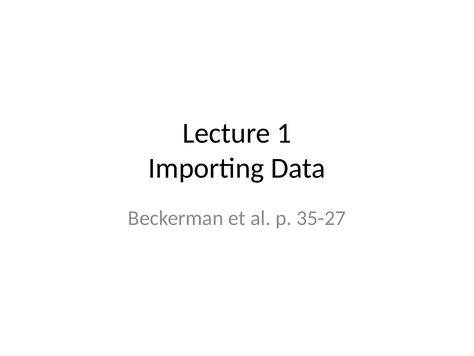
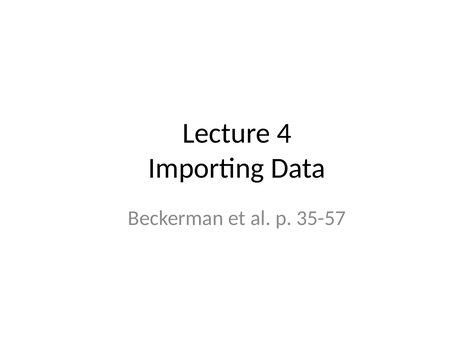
1: 1 -> 4 (284, 133)
35-27: 35-27 -> 35-57 (321, 218)
